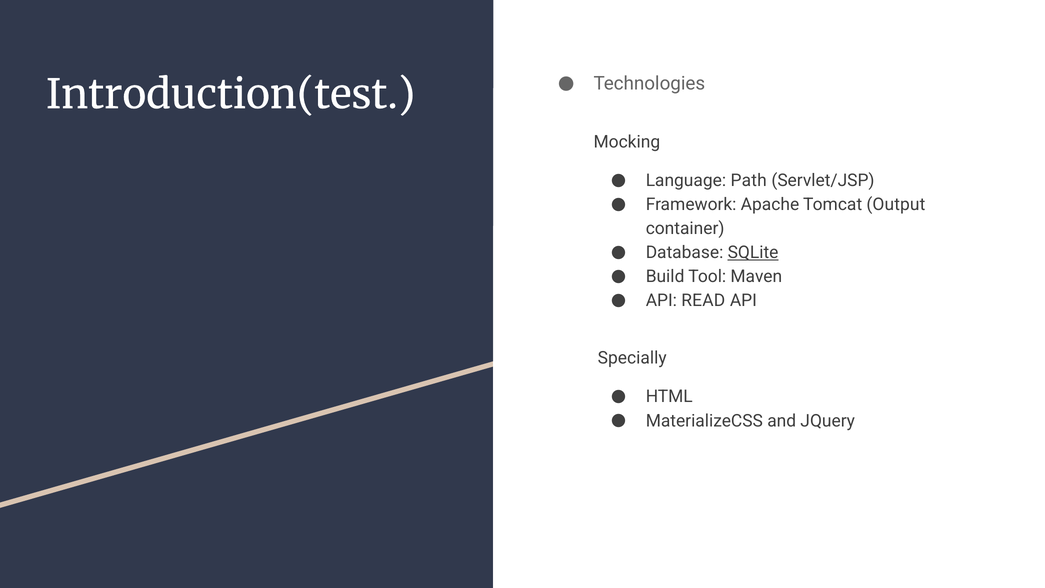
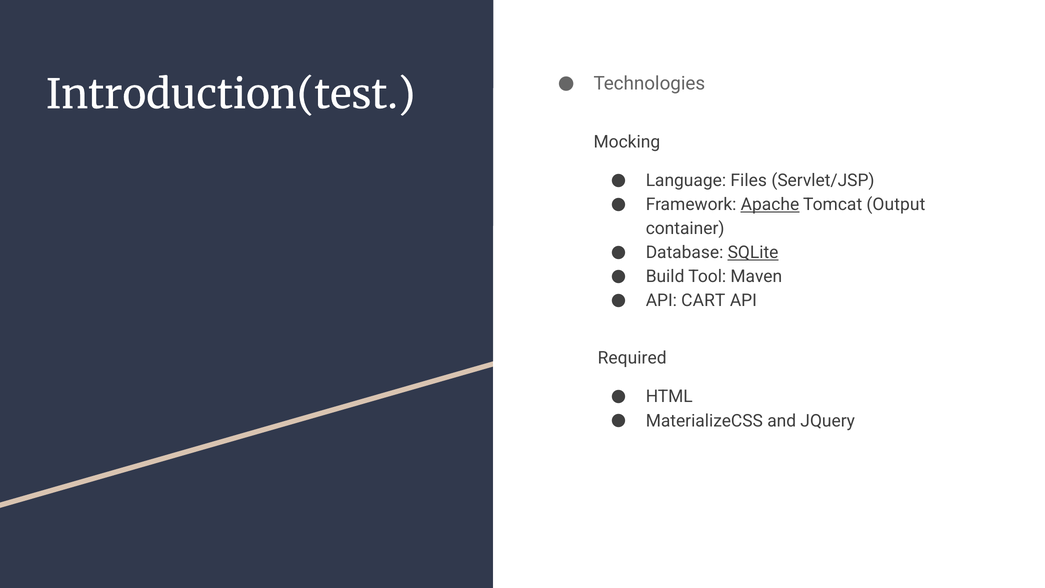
Path: Path -> Files (749, 180)
Apache underline: none -> present (770, 204)
READ: READ -> CART (703, 301)
Specially: Specially -> Required (632, 358)
